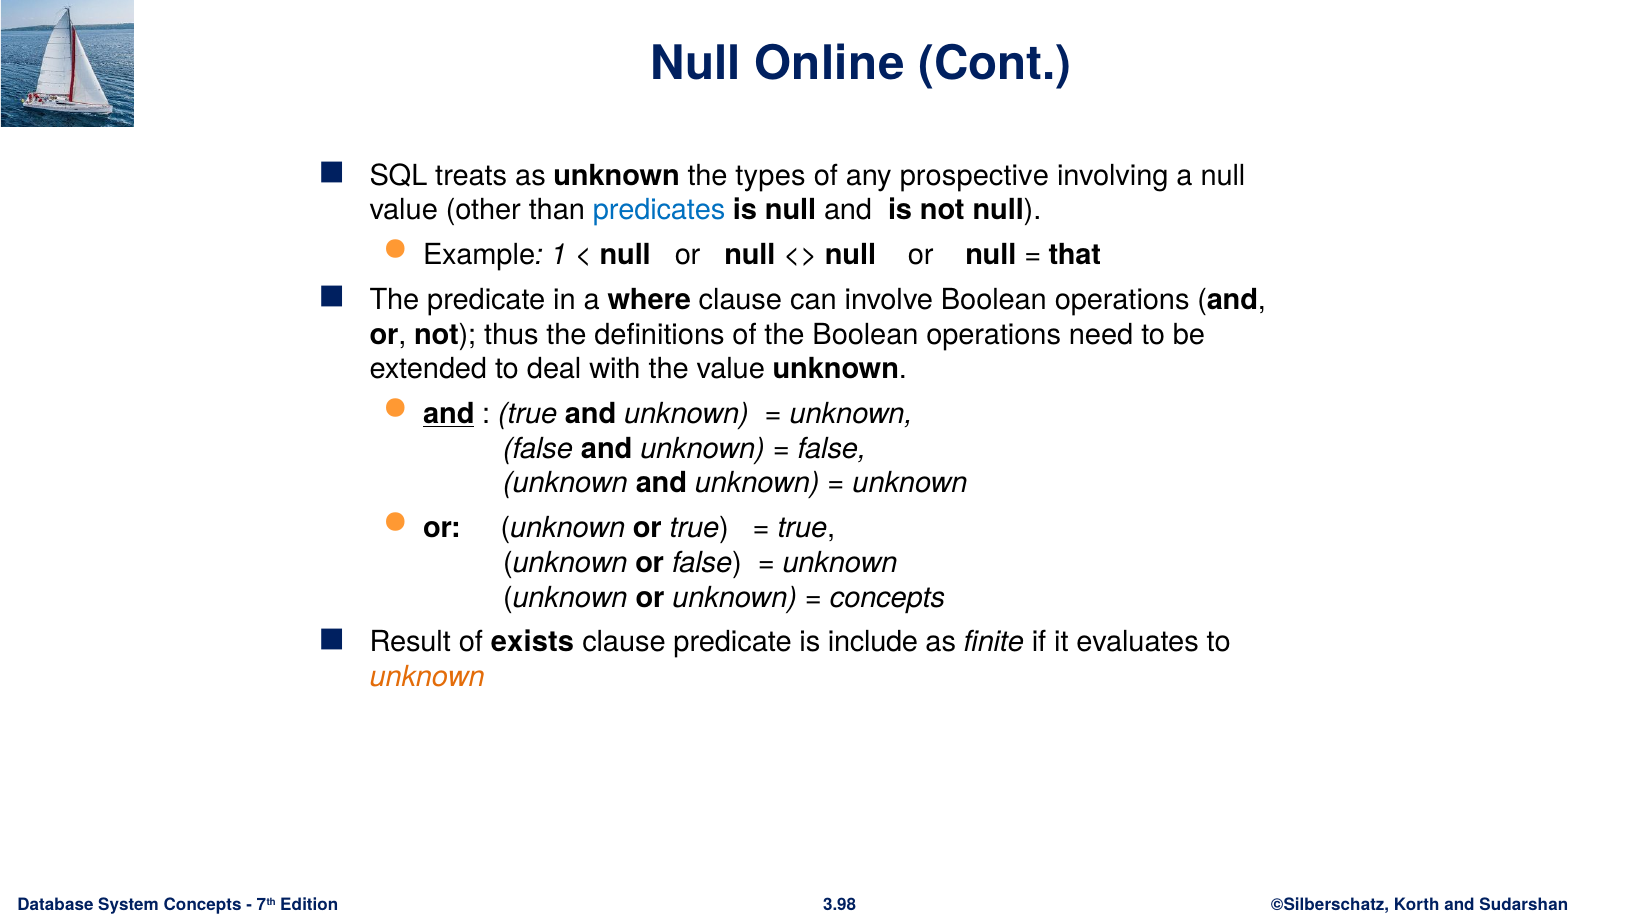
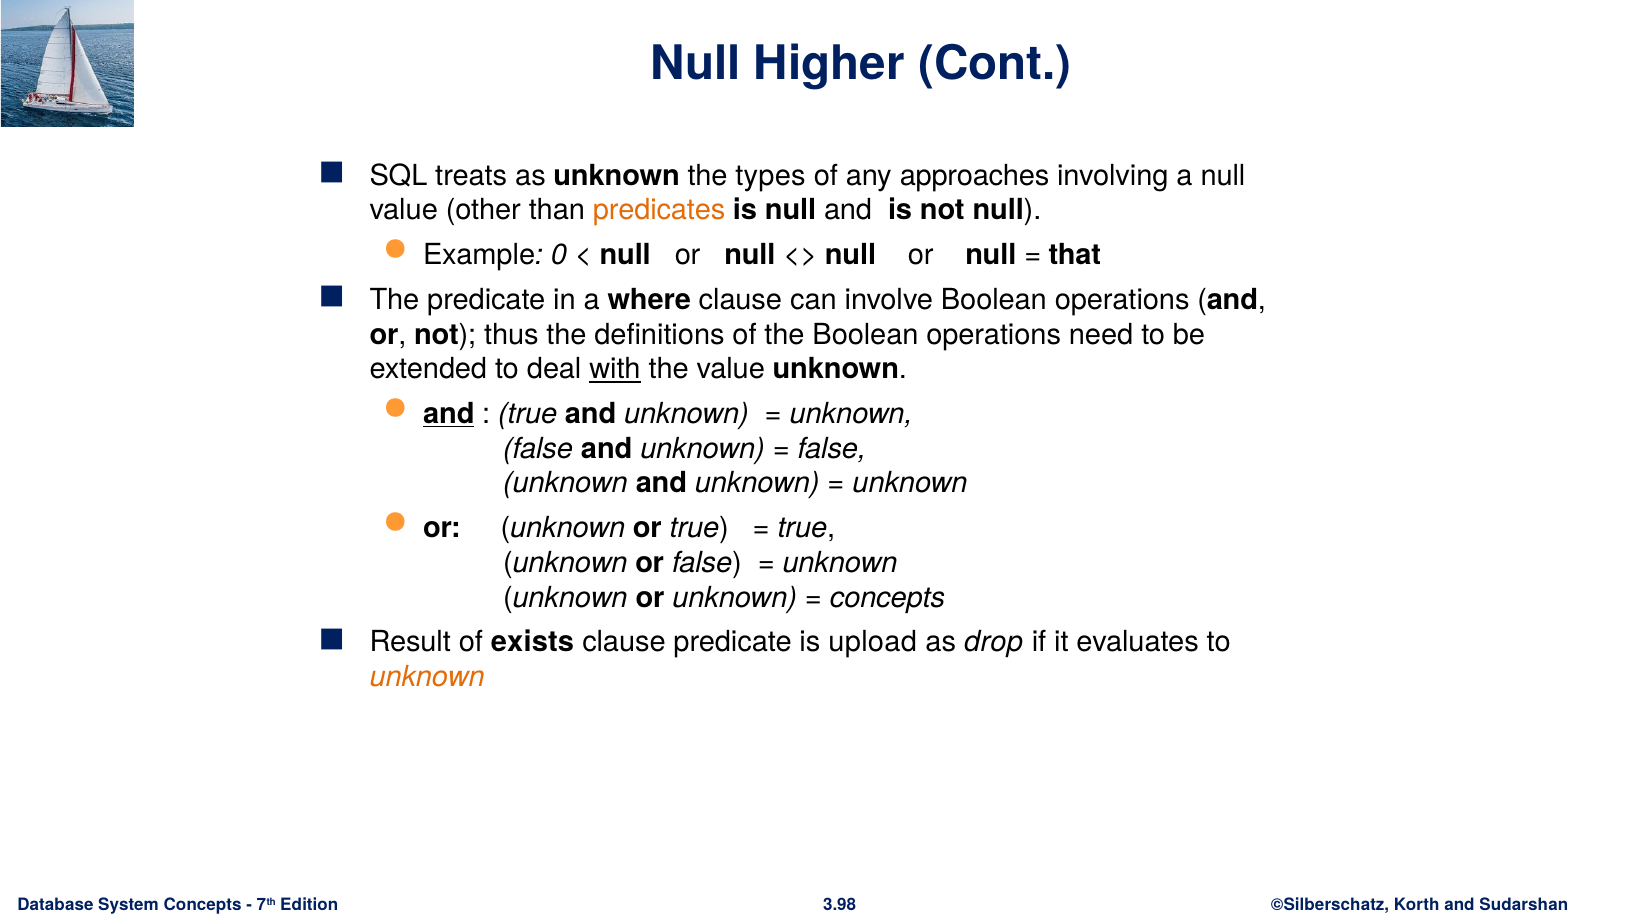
Online: Online -> Higher (829, 64)
prospective: prospective -> approaches (975, 176)
predicates colour: blue -> orange (659, 210)
1: 1 -> 0 (559, 255)
with underline: none -> present (615, 369)
include: include -> upload (873, 642)
finite: finite -> drop (994, 642)
